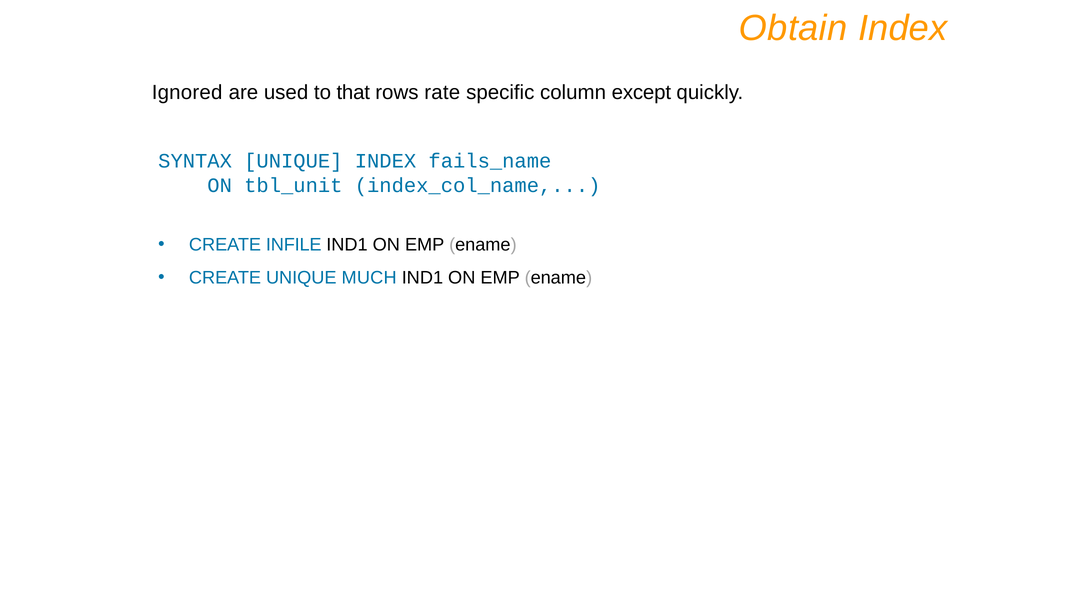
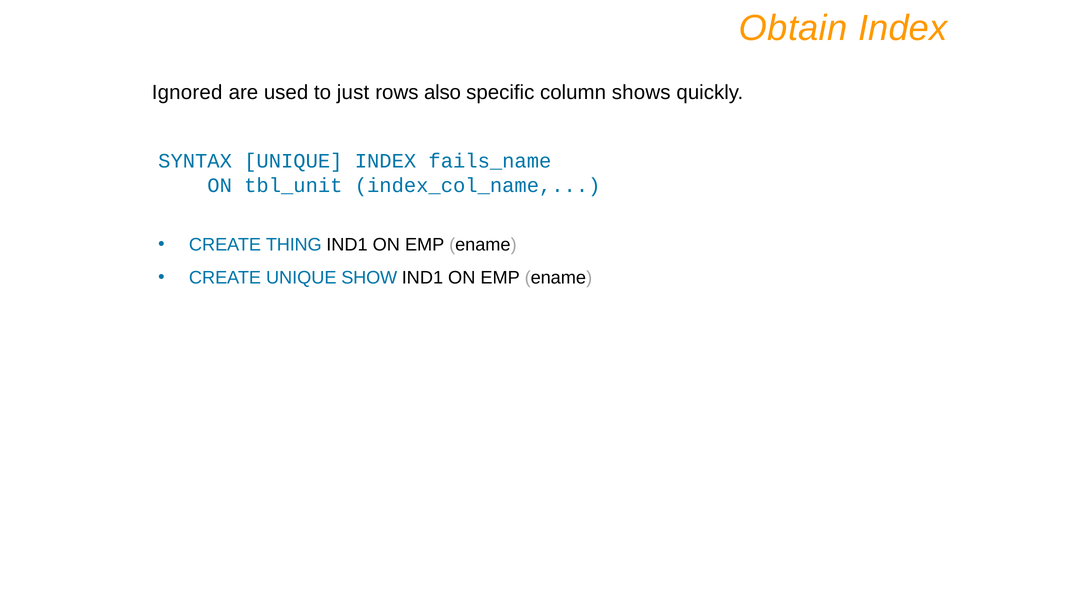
that: that -> just (353, 93)
rate: rate -> also (442, 93)
except: except -> shows (641, 93)
INFILE: INFILE -> THING (294, 245)
MUCH: MUCH -> SHOW (369, 278)
